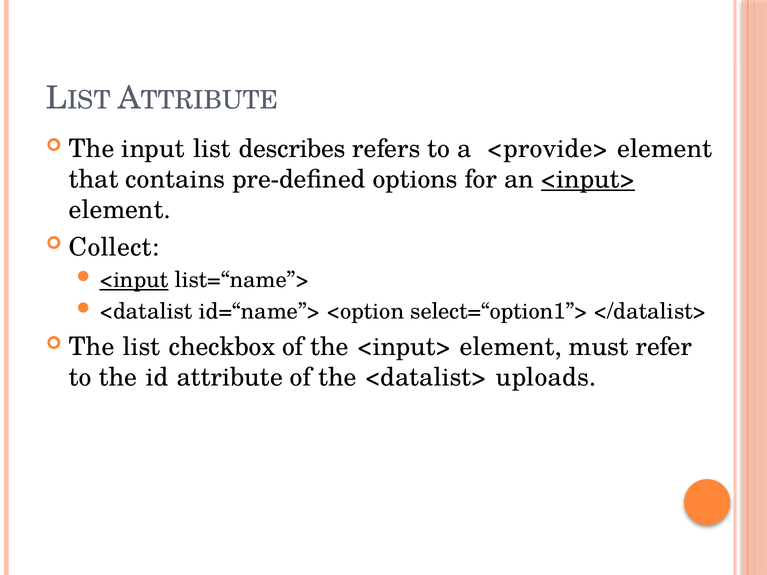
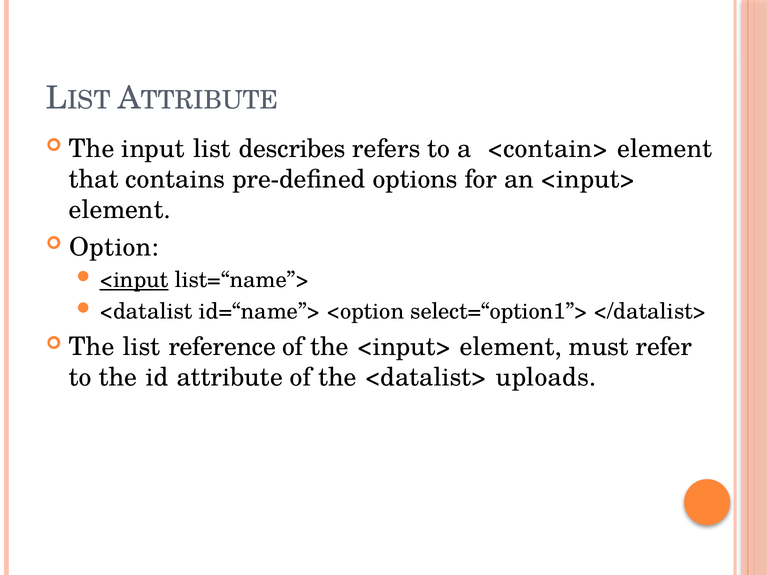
<provide>: <provide> -> <contain> (548, 149)
<input> underline: present -> none (588, 179)
Collect: Collect -> Option (114, 247)
checkbox: checkbox -> reference (222, 347)
